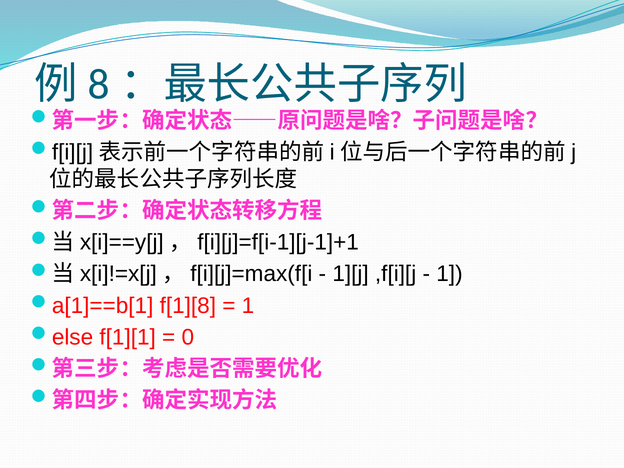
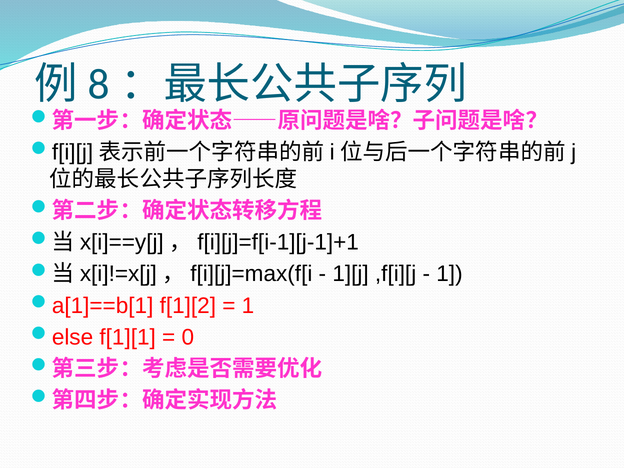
f[1][8: f[1][8 -> f[1][2 (188, 306)
